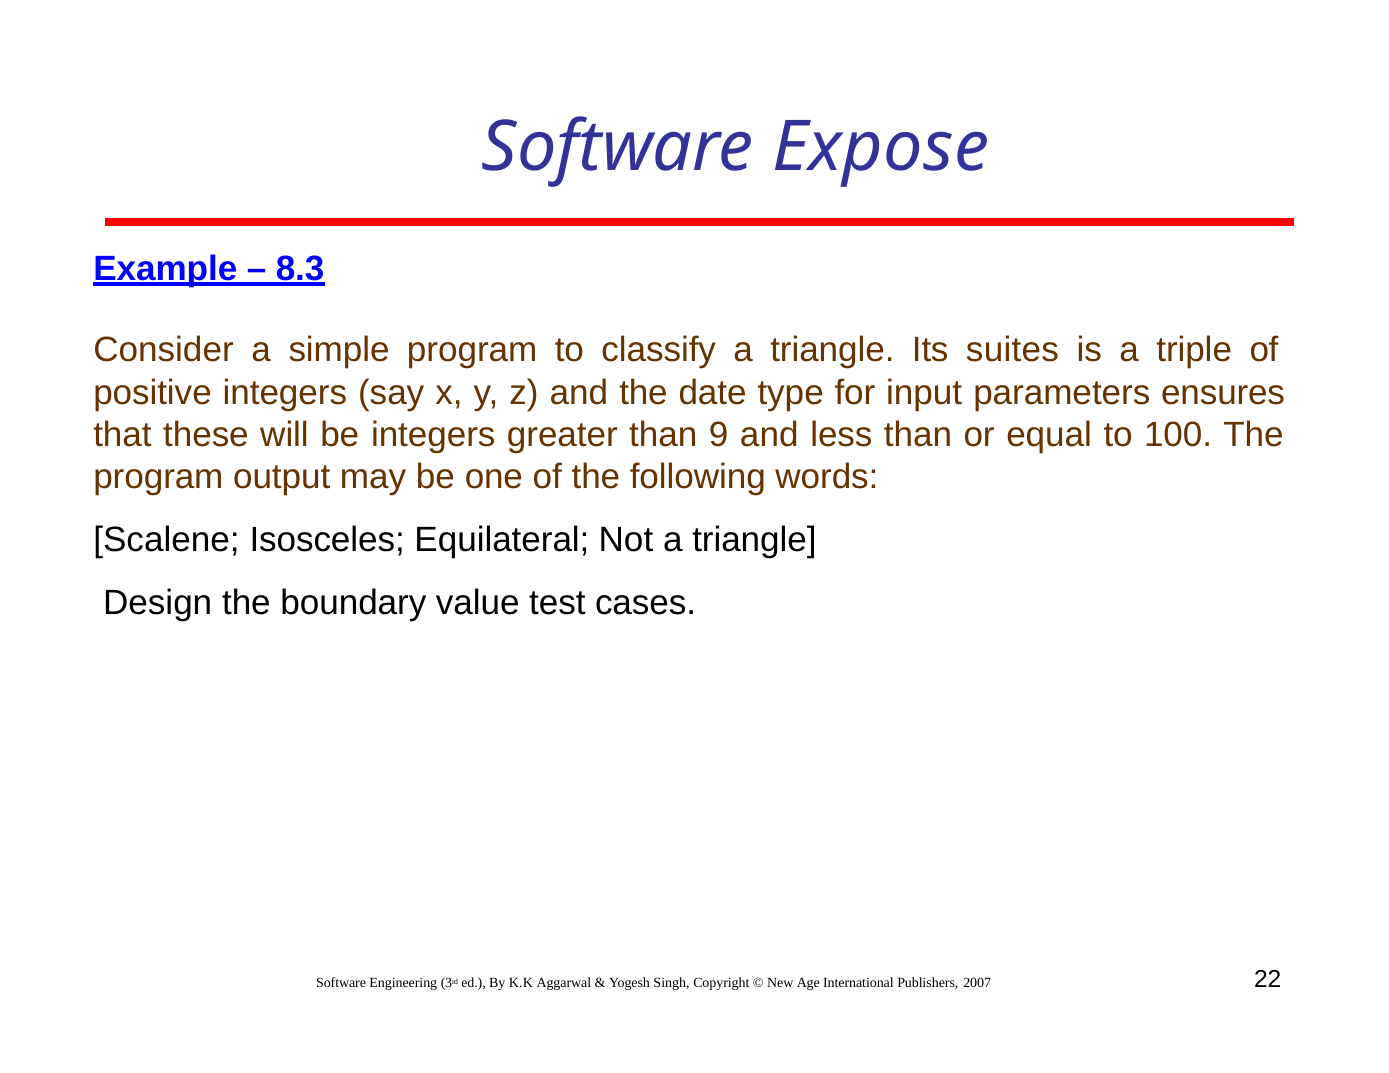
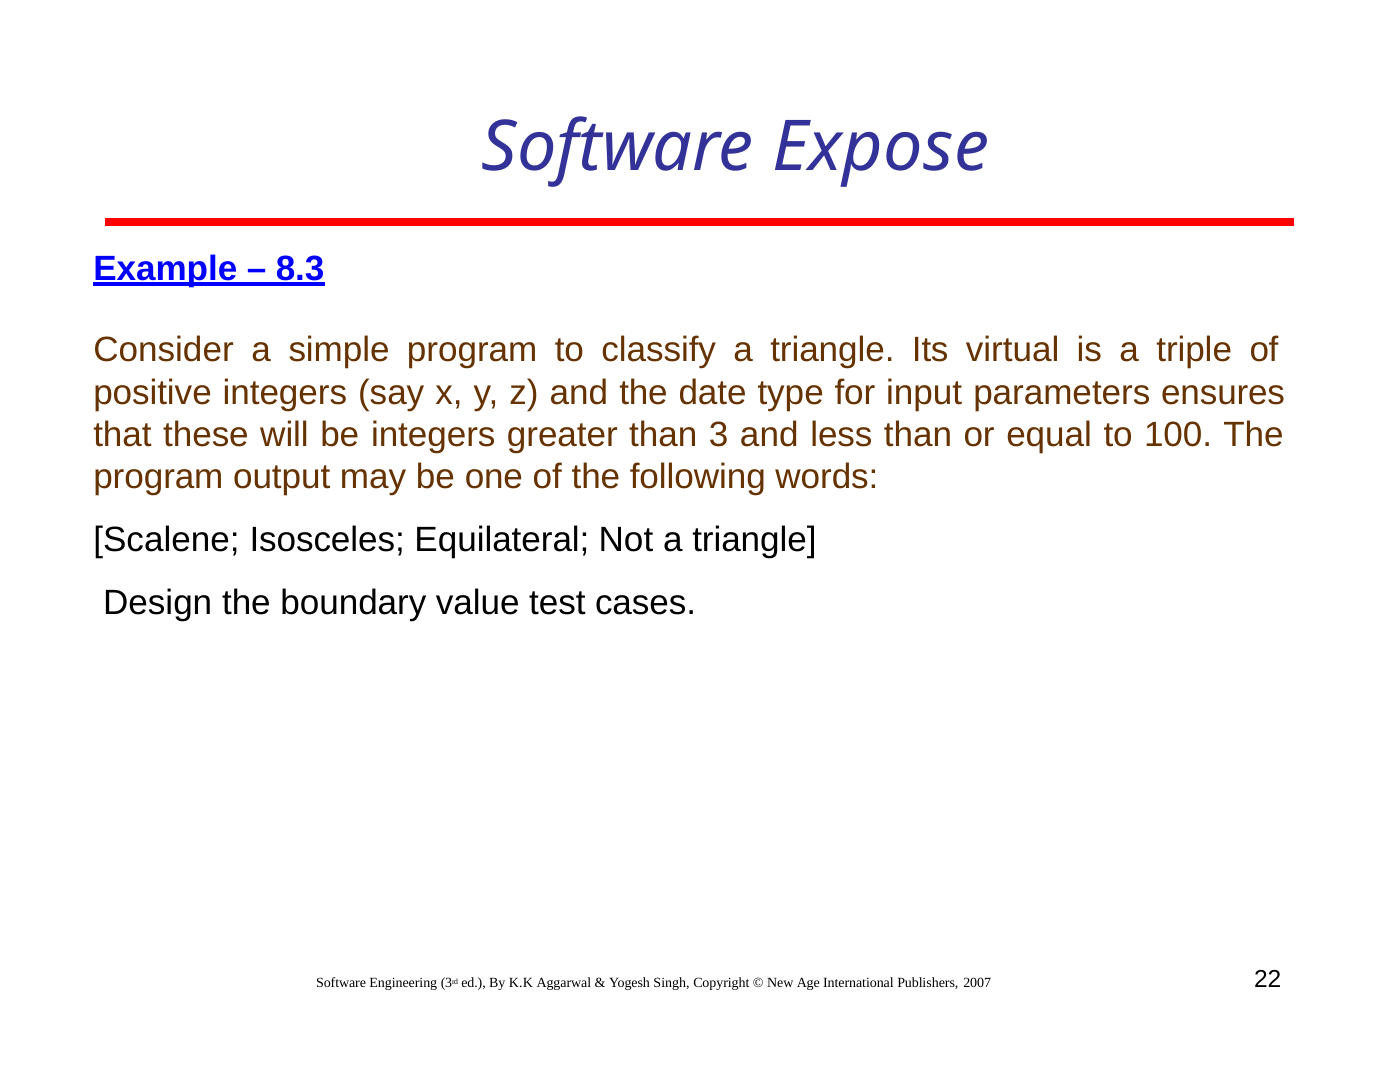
suites: suites -> virtual (1013, 350)
9: 9 -> 3 (719, 435)
